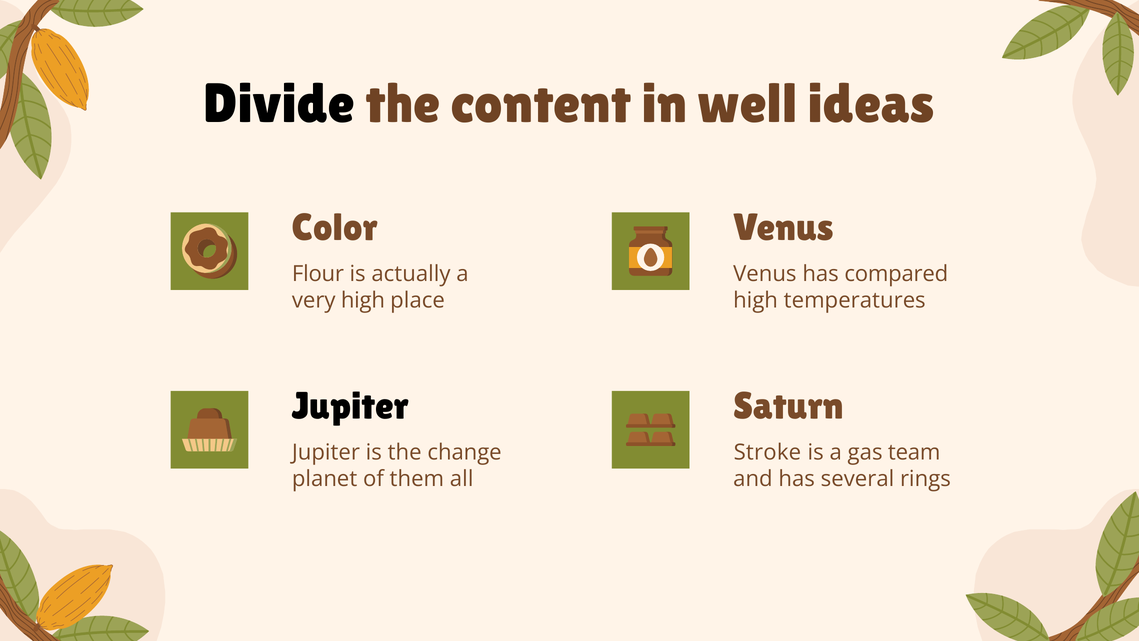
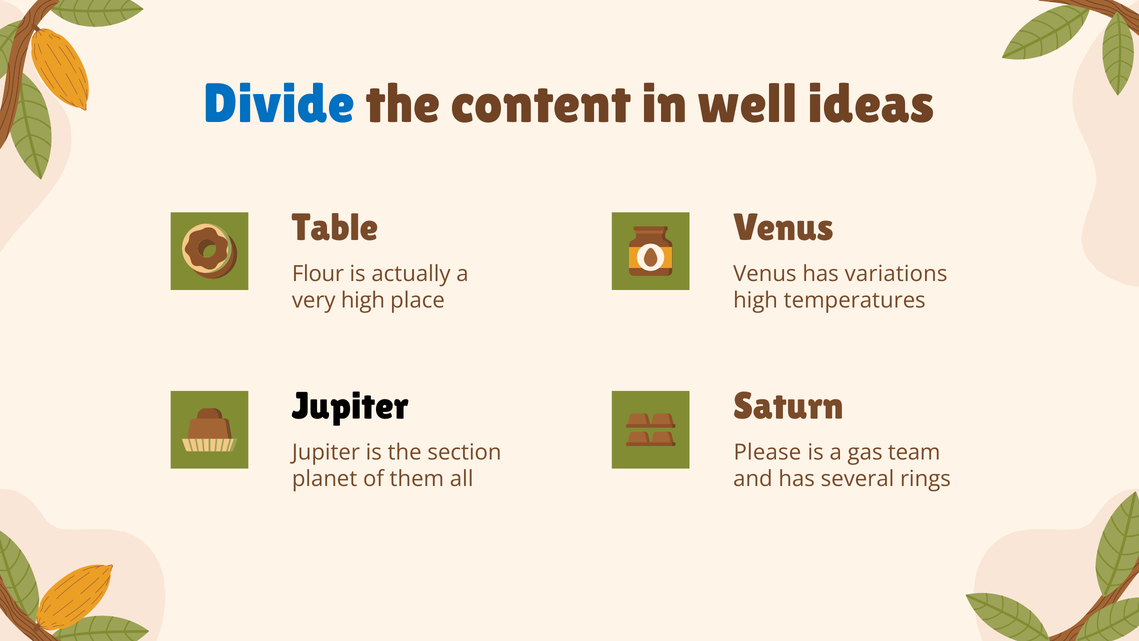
Divide colour: black -> blue (279, 104)
Color: Color -> Table (335, 228)
compared: compared -> variations (896, 274)
change: change -> section (465, 452)
Stroke: Stroke -> Please (767, 452)
